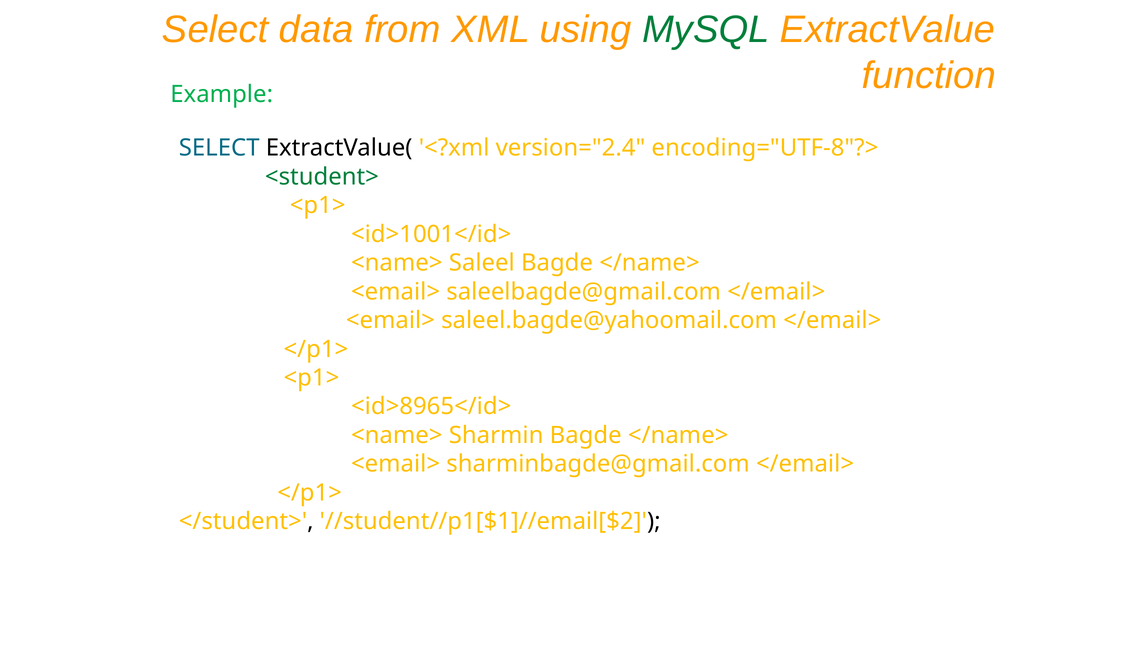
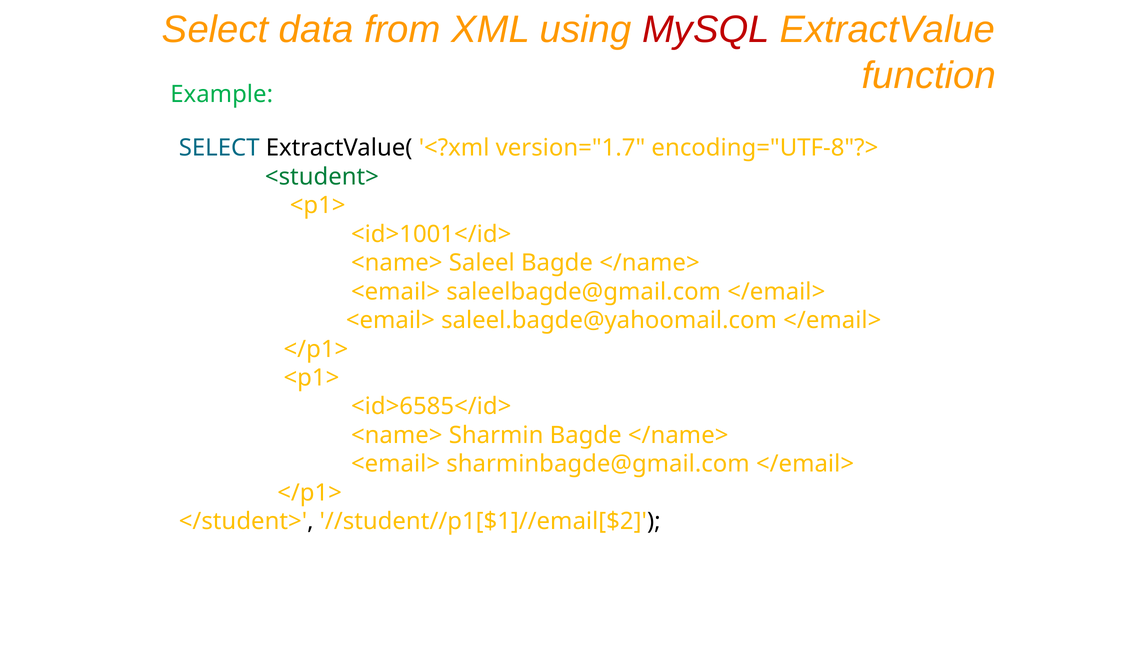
MySQL colour: green -> red (706, 30)
version="2.4: version="2.4 -> version="1.7 (570, 148)
<id>8965</id>: <id>8965</id> -> <id>6585</id> (431, 406)
